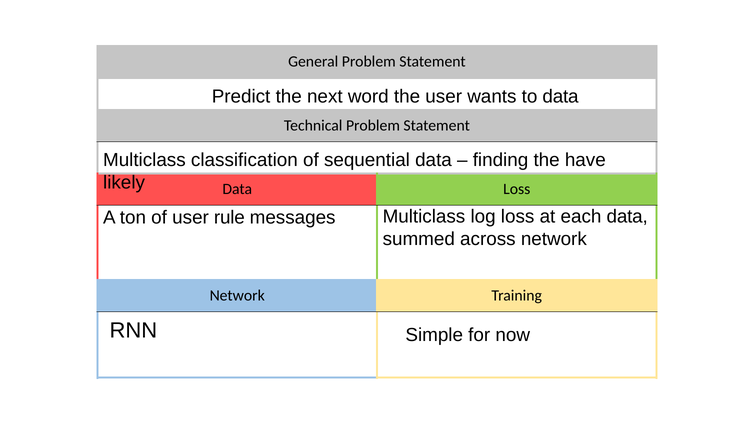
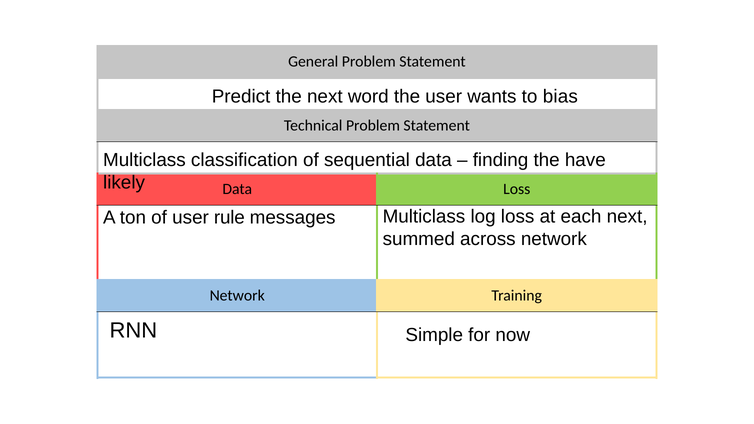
to data: data -> bias (560, 97)
each data: data -> next (627, 216)
